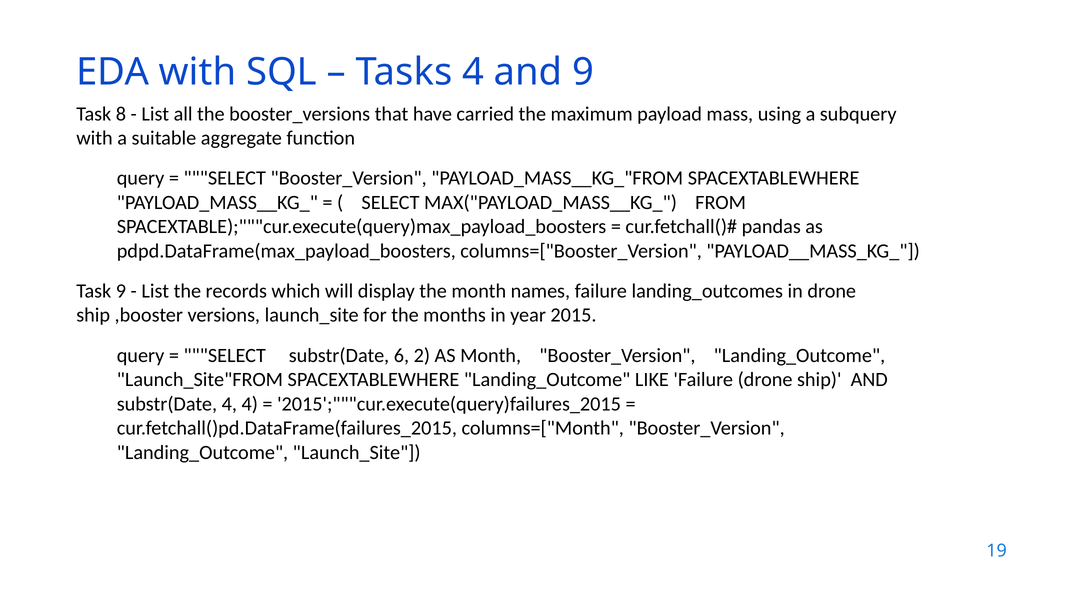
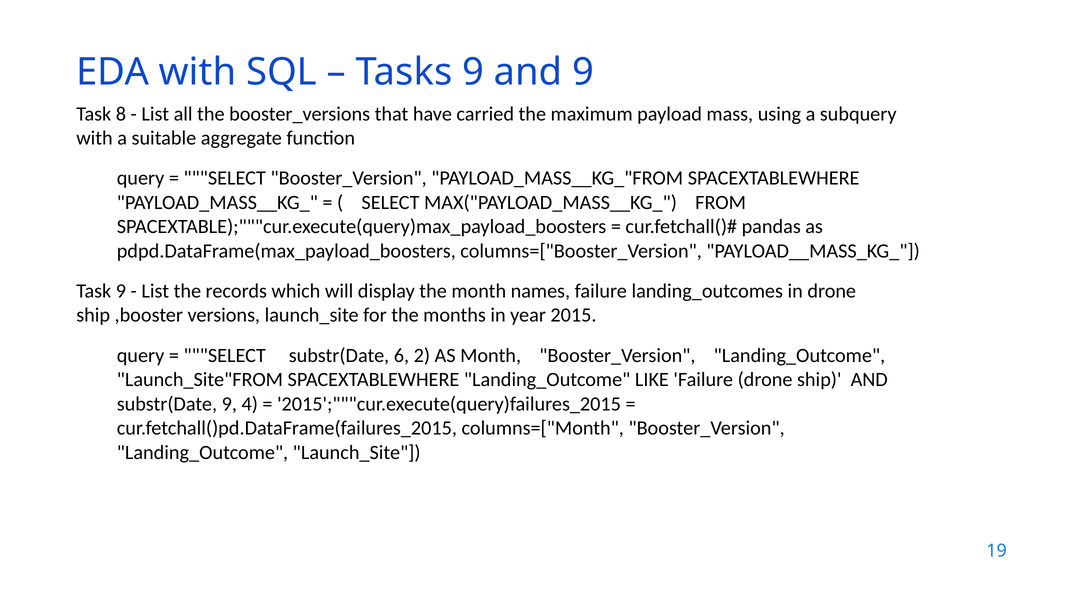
Tasks 4: 4 -> 9 (473, 72)
substr(Date 4: 4 -> 9 (229, 404)
